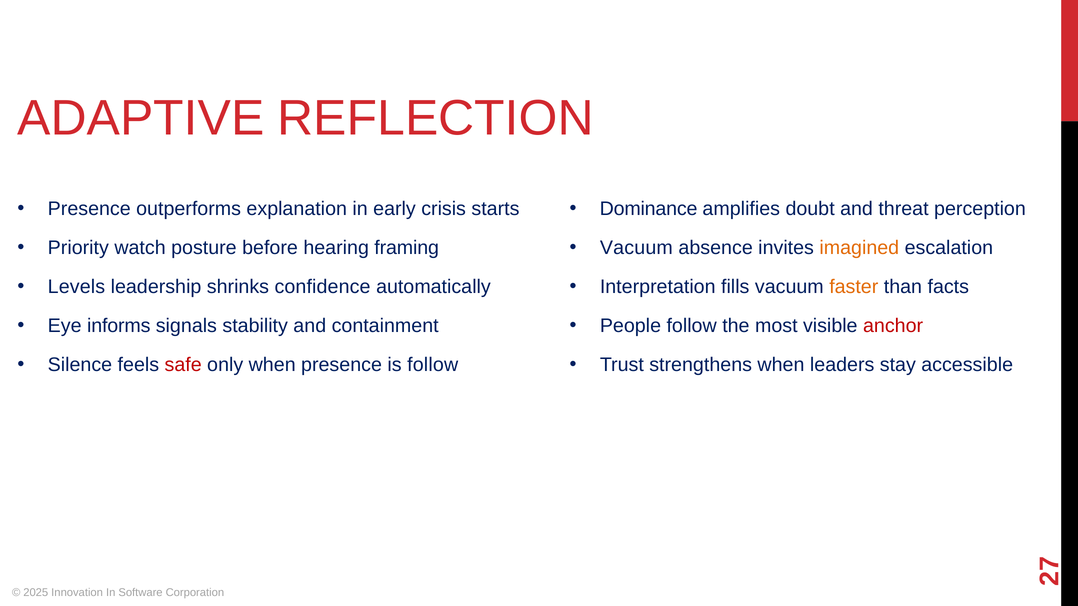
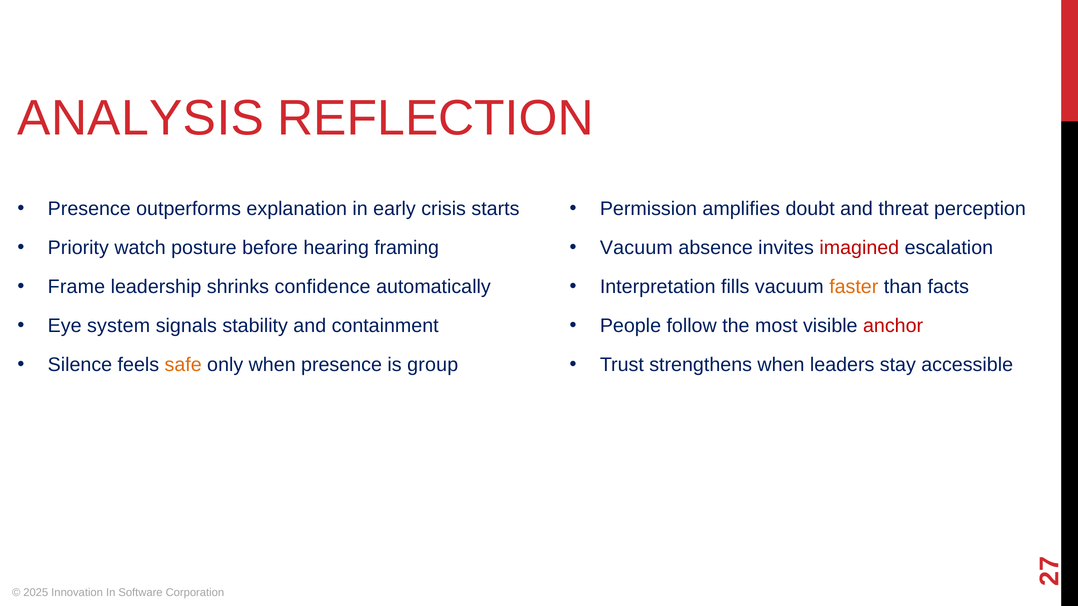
ADAPTIVE: ADAPTIVE -> ANALYSIS (141, 118)
Dominance: Dominance -> Permission (648, 209)
imagined colour: orange -> red (859, 248)
Levels: Levels -> Frame (76, 287)
informs: informs -> system (119, 326)
safe colour: red -> orange (183, 365)
is follow: follow -> group (433, 365)
